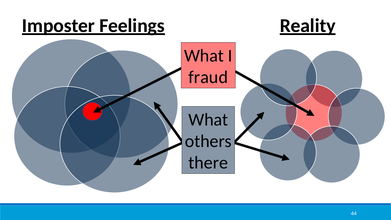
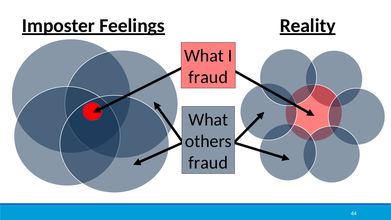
there: there -> fraud (208, 163)
